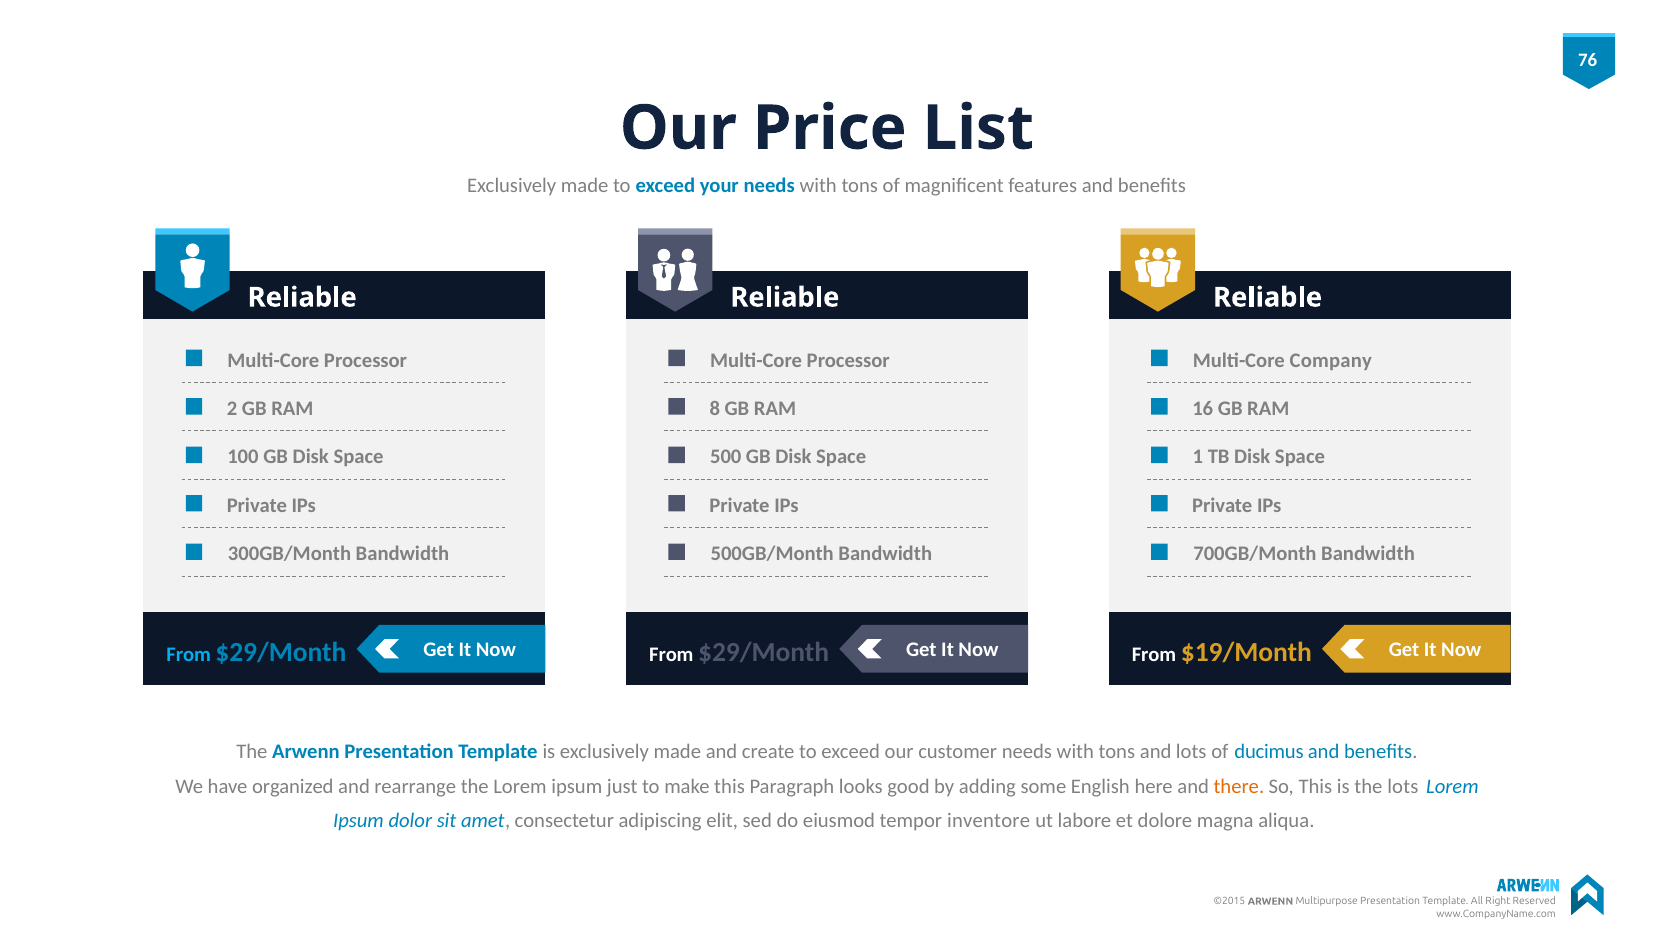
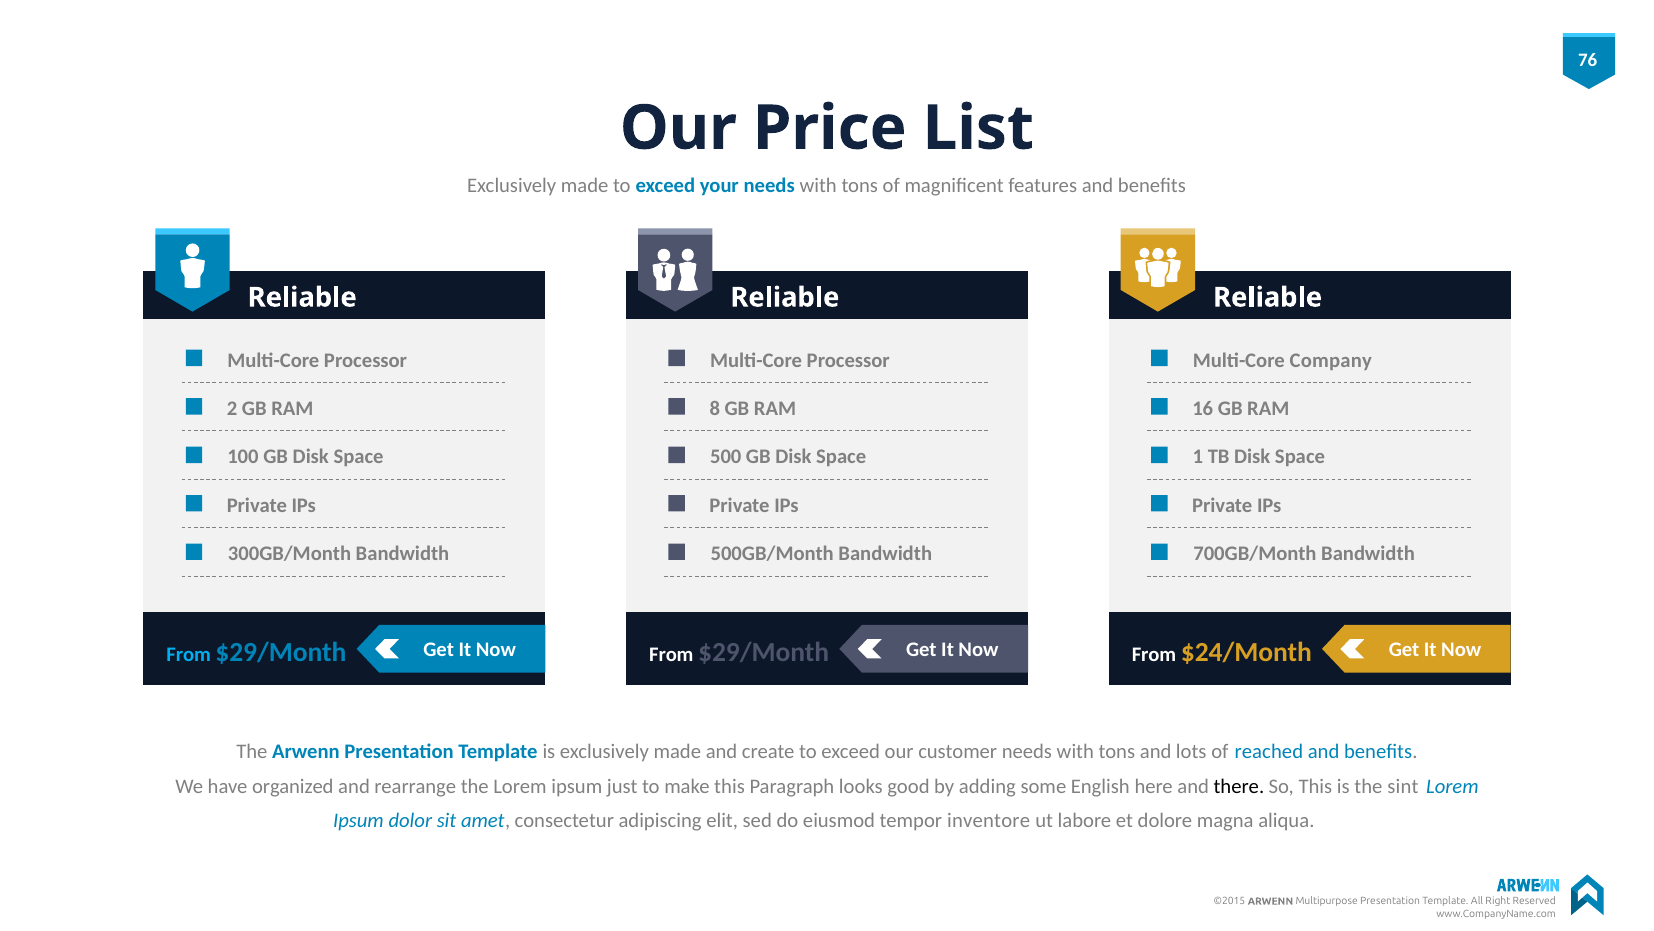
$19/Month: $19/Month -> $24/Month (1246, 652)
ducimus: ducimus -> reached (1269, 752)
there colour: orange -> black (1239, 786)
the lots: lots -> sint (1403, 786)
